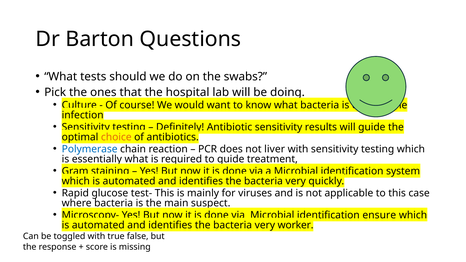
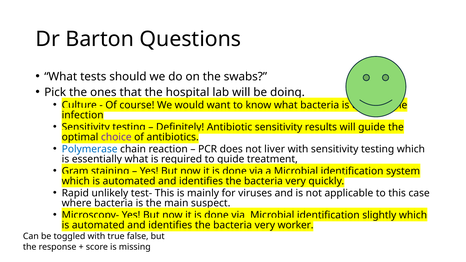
choice colour: orange -> purple (116, 137)
glucose: glucose -> unlikely (110, 193)
ensure: ensure -> slightly (379, 215)
